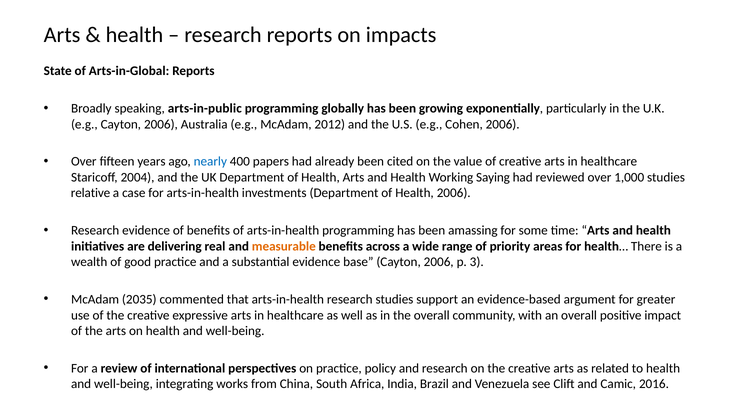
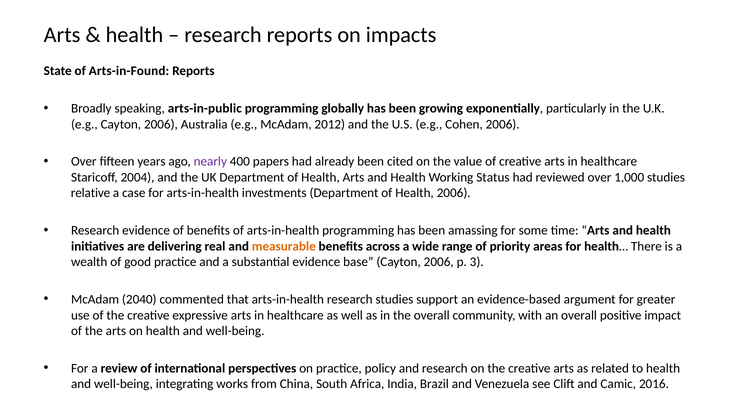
Arts-in-Global: Arts-in-Global -> Arts-in-Found (129, 71)
nearly colour: blue -> purple (210, 162)
Saying: Saying -> Status (493, 177)
2035: 2035 -> 2040 (139, 299)
